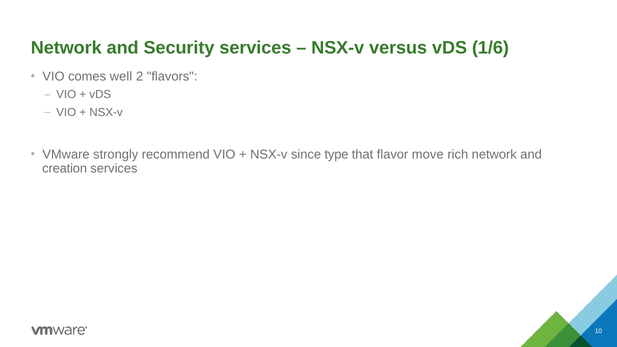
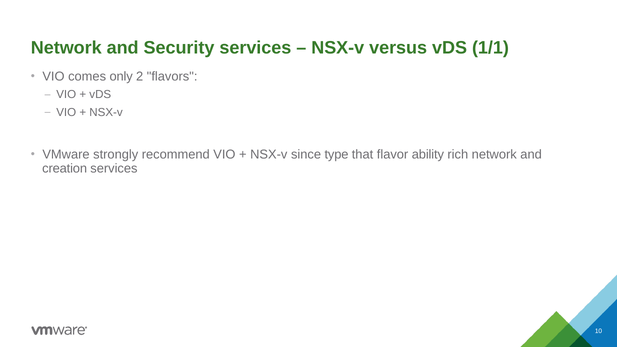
1/6: 1/6 -> 1/1 (490, 48)
well: well -> only (121, 76)
move: move -> ability (428, 155)
